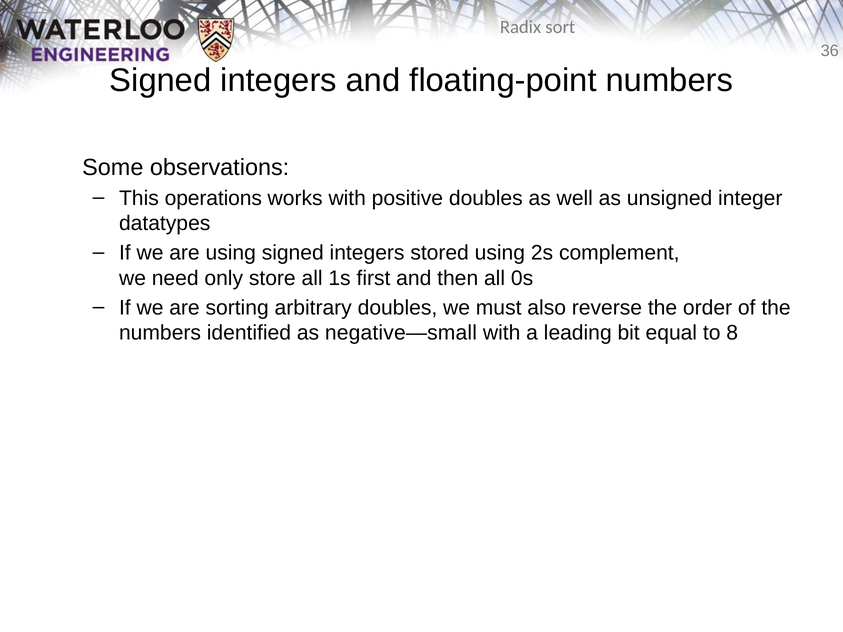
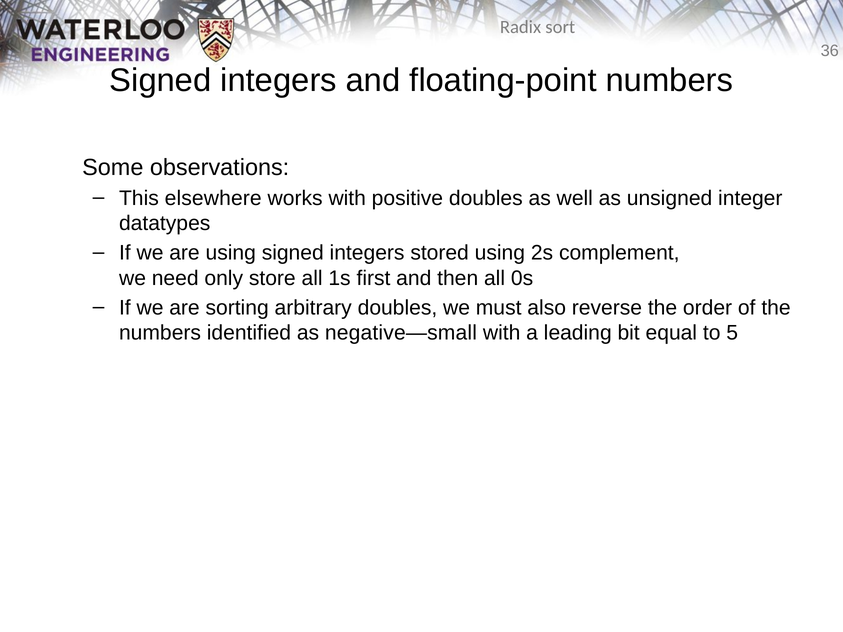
operations: operations -> elsewhere (213, 198)
8: 8 -> 5 (732, 333)
